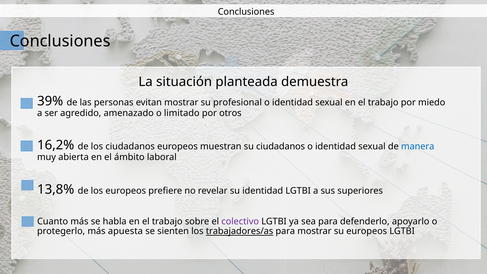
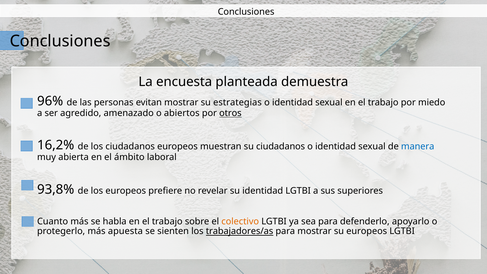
situación: situación -> encuesta (184, 82)
39%: 39% -> 96% (50, 101)
profesional: profesional -> estrategias (237, 102)
limitado: limitado -> abiertos (182, 113)
otros underline: none -> present (230, 113)
13,8%: 13,8% -> 93,8% (56, 189)
colectivo colour: purple -> orange (240, 221)
